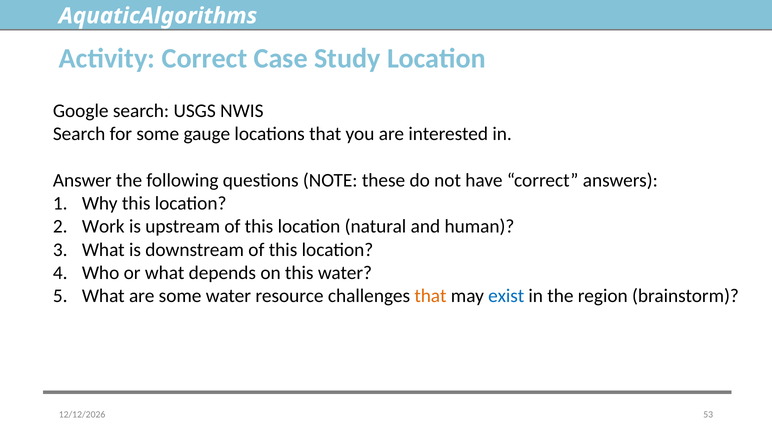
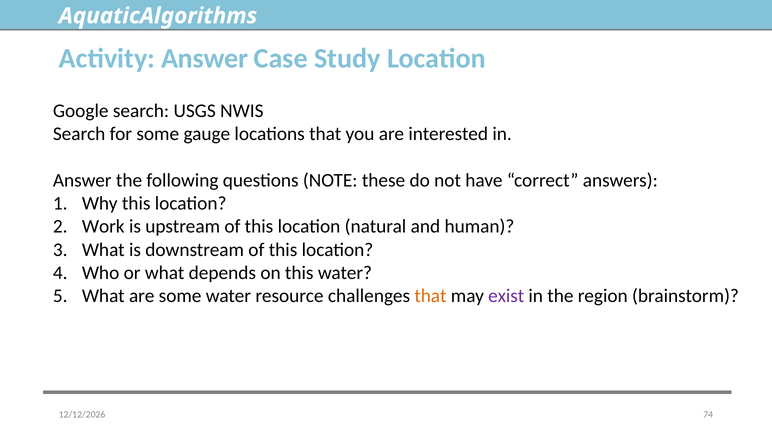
Activity Correct: Correct -> Answer (205, 59)
exist colour: blue -> purple (506, 296)
53: 53 -> 74 (708, 415)
